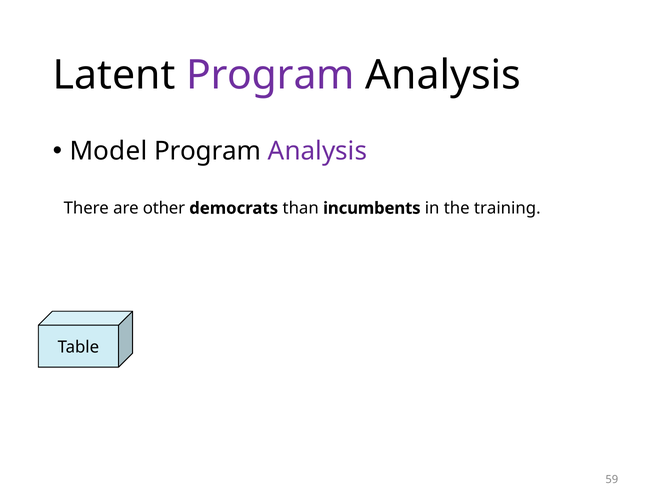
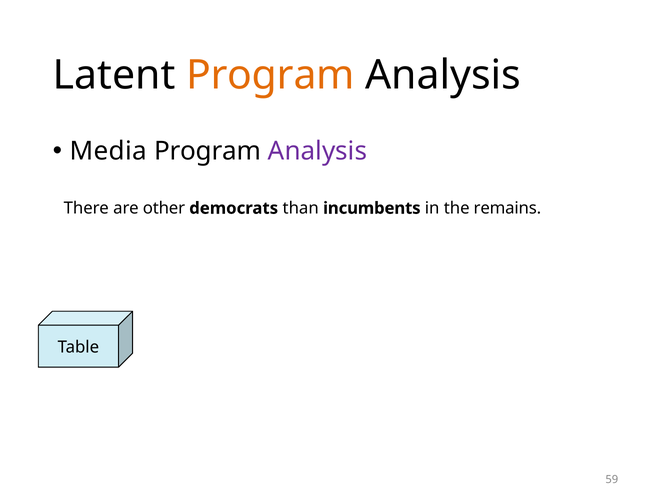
Program colour: purple -> orange (270, 75)
Model: Model -> Media (108, 151)
training: training -> remains (507, 208)
